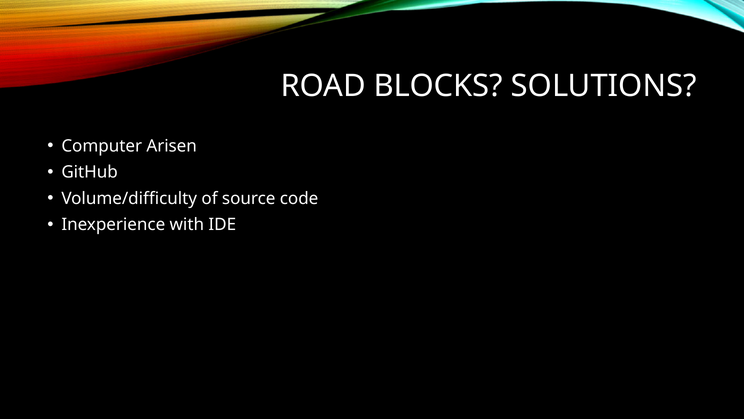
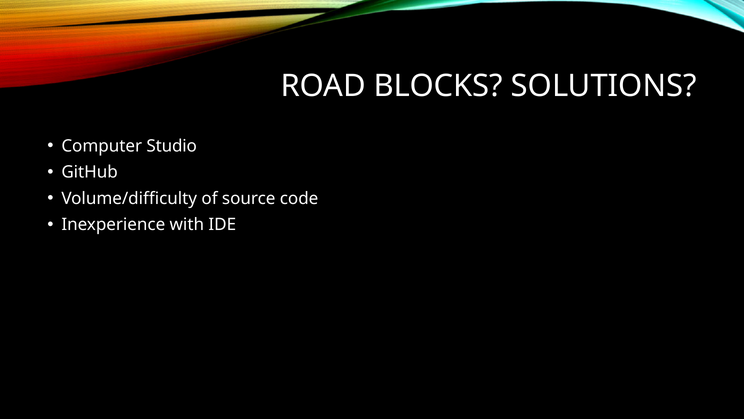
Arisen: Arisen -> Studio (172, 146)
